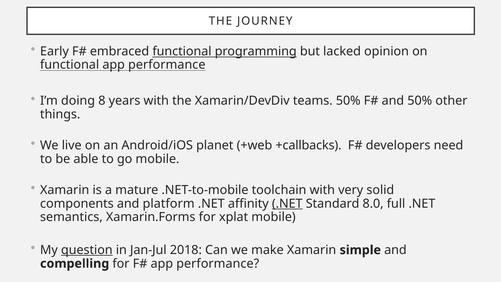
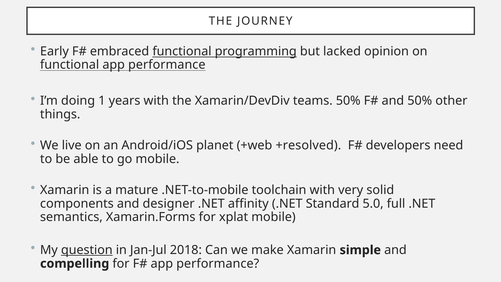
8: 8 -> 1 (102, 101)
+callbacks: +callbacks -> +resolved (308, 145)
platform: platform -> designer (169, 203)
.NET underline: present -> none (287, 203)
8.0: 8.0 -> 5.0 (373, 203)
